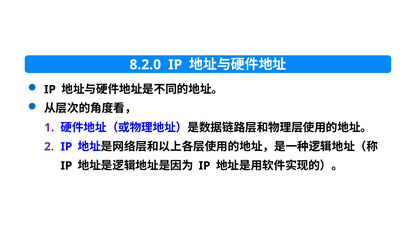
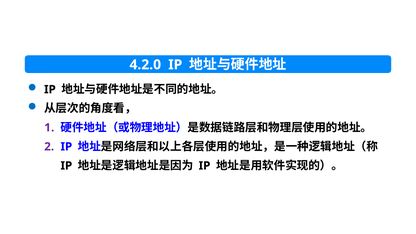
8.2.0: 8.2.0 -> 4.2.0 (145, 65)
